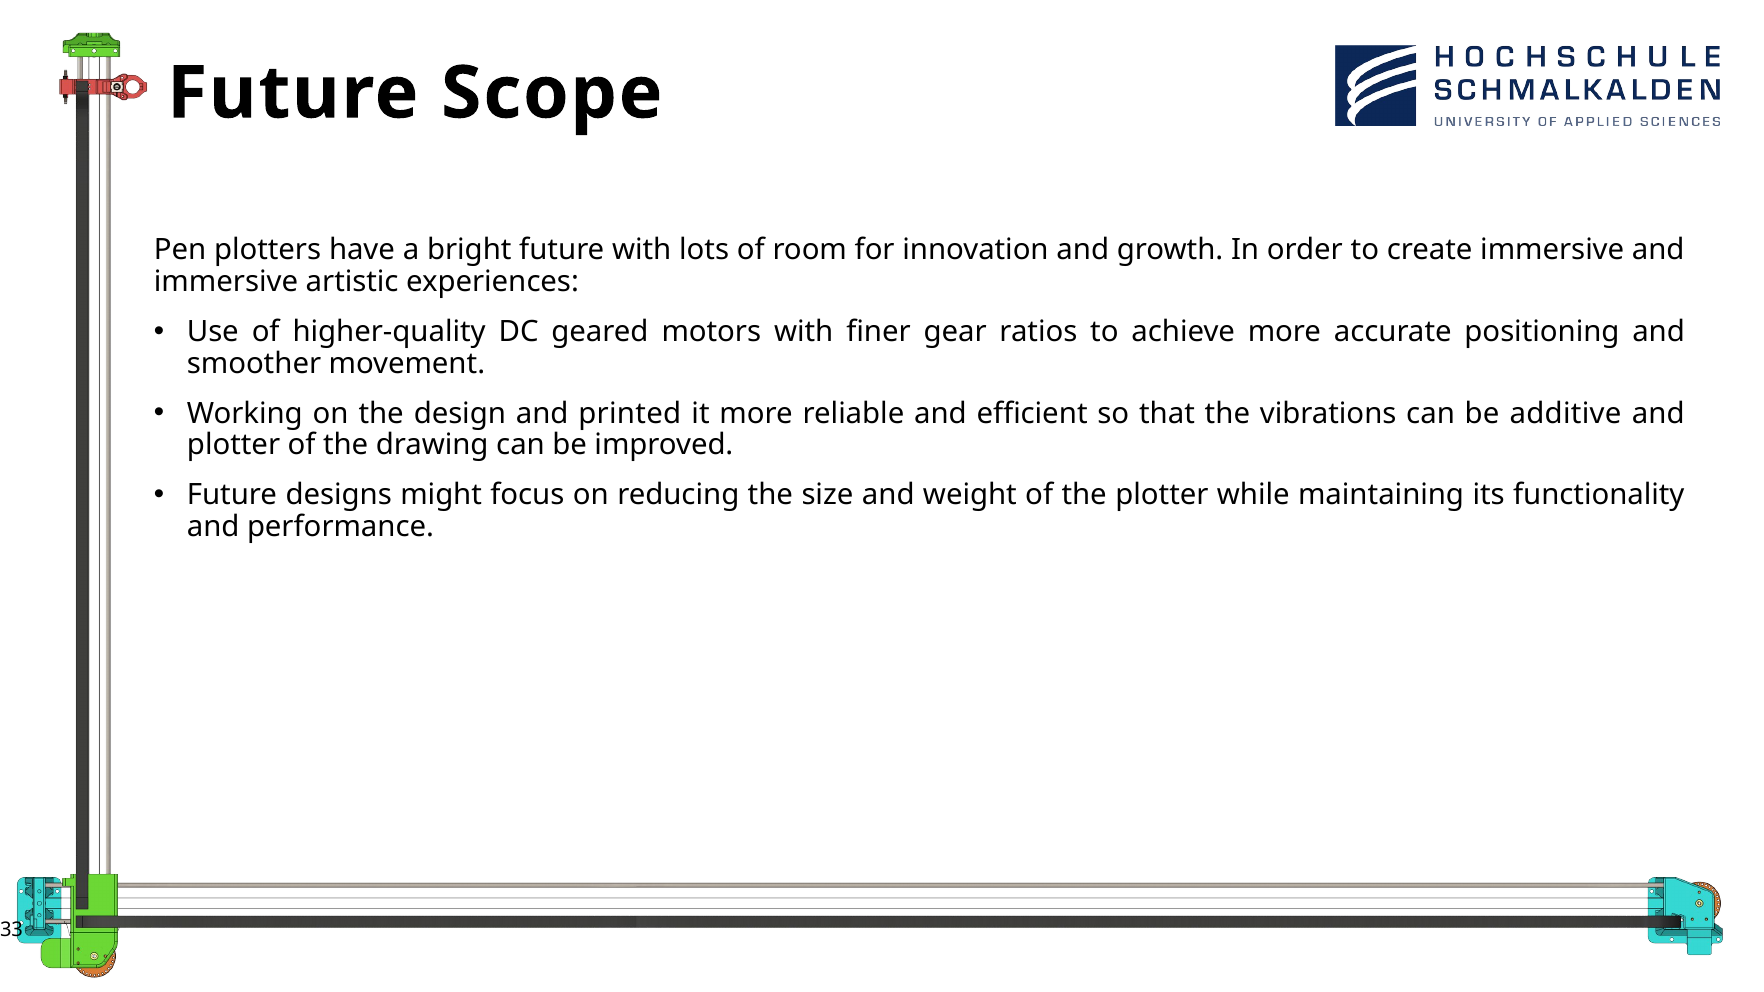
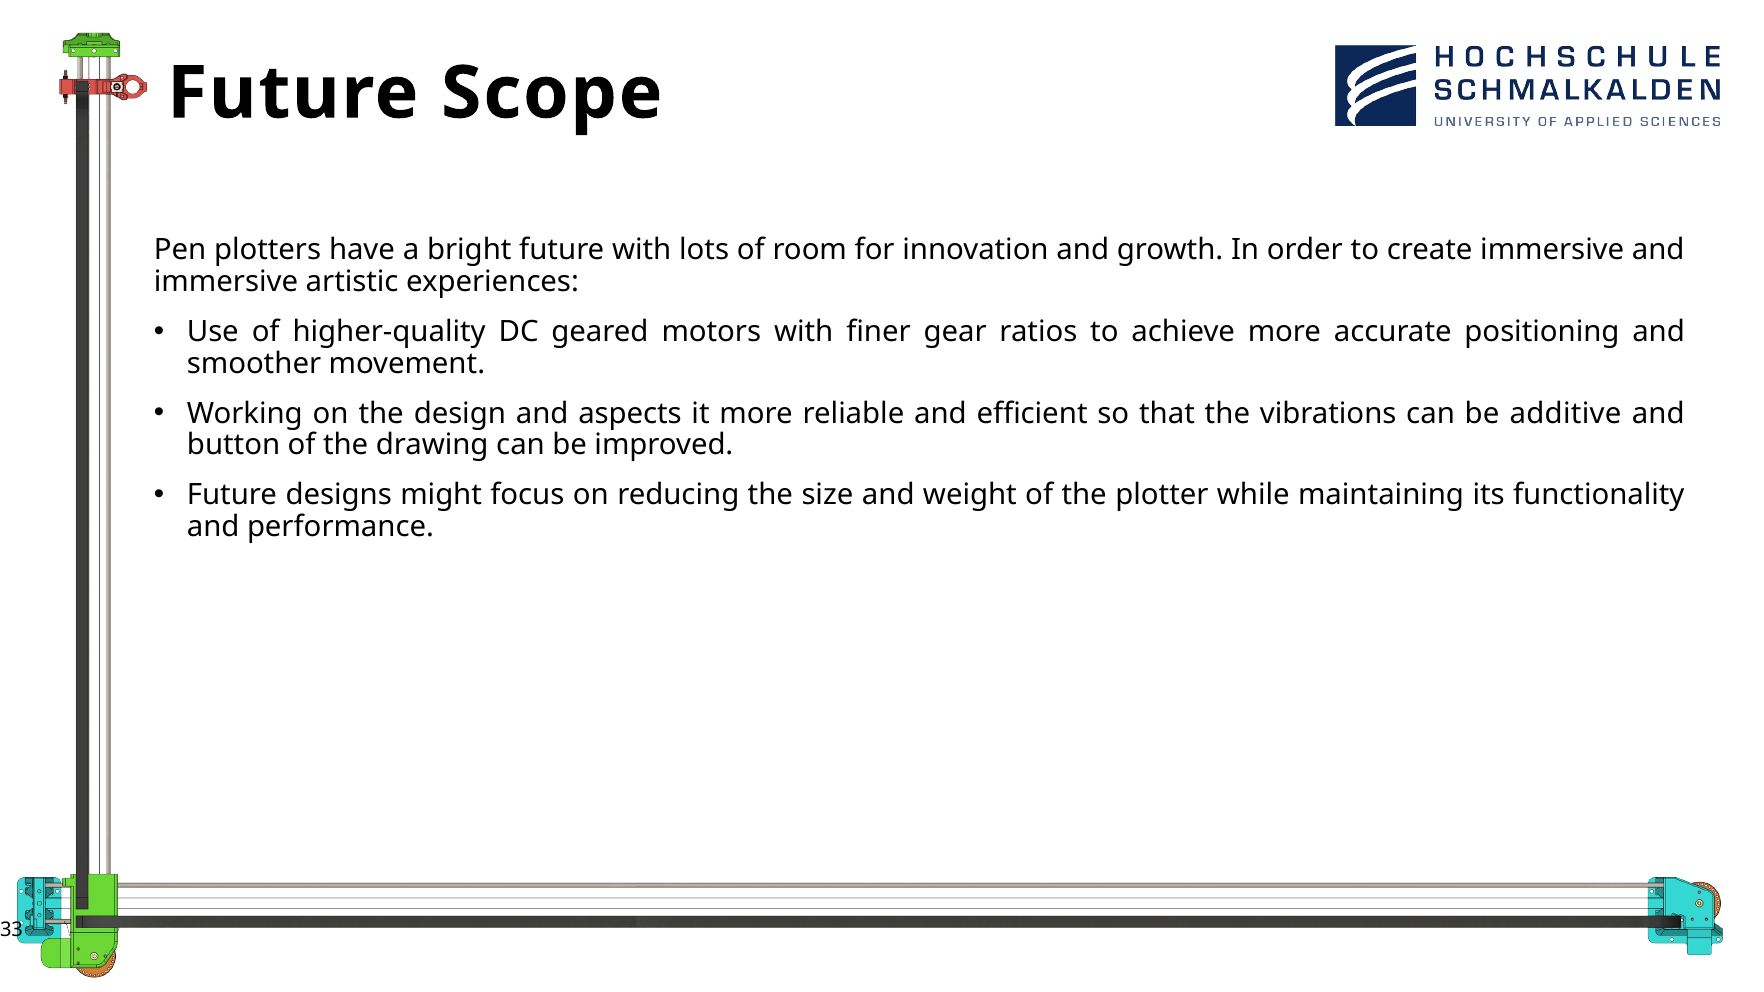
printed: printed -> aspects (630, 414)
plotter: plotter -> button (234, 445)
